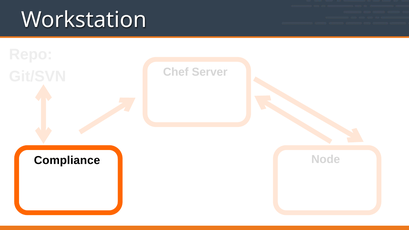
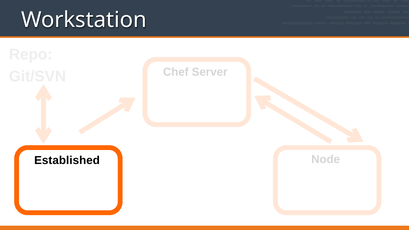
Compliance: Compliance -> Established (67, 160)
